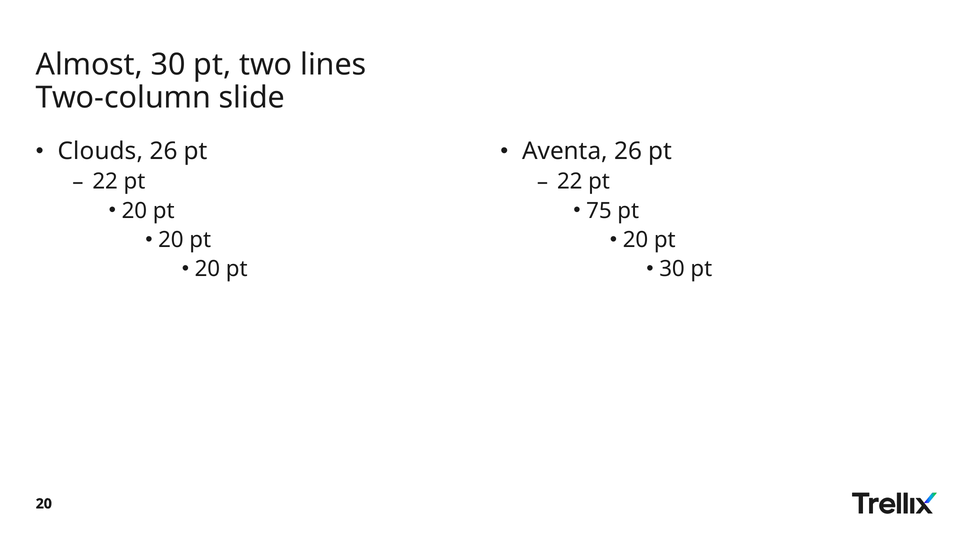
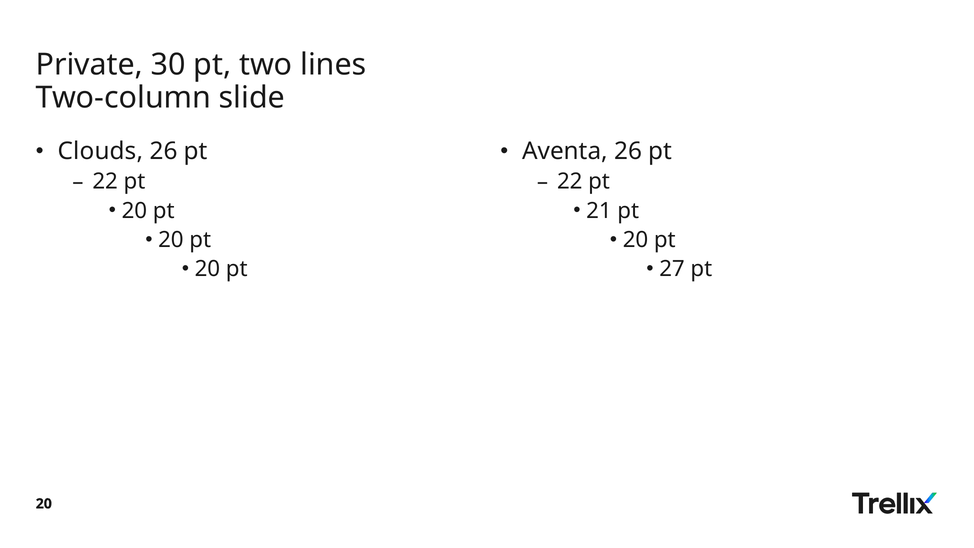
Almost: Almost -> Private (89, 65)
75: 75 -> 21 (599, 211)
30: 30 -> 27 (672, 269)
